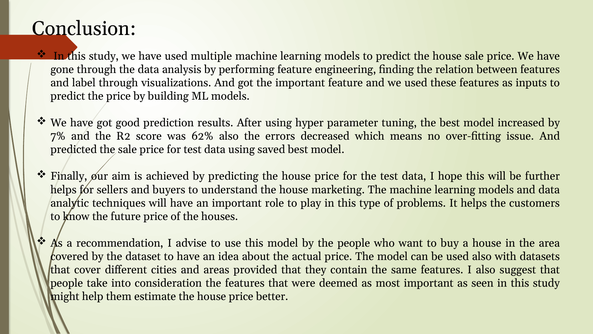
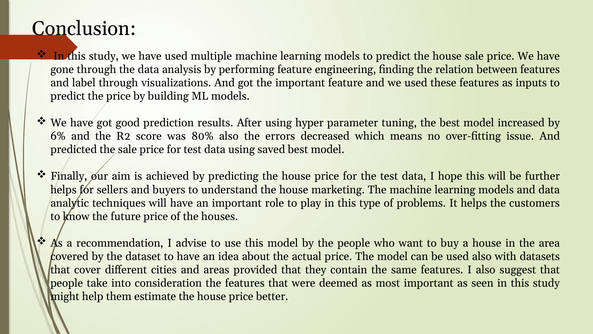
7%: 7% -> 6% (58, 136)
62%: 62% -> 80% (203, 136)
